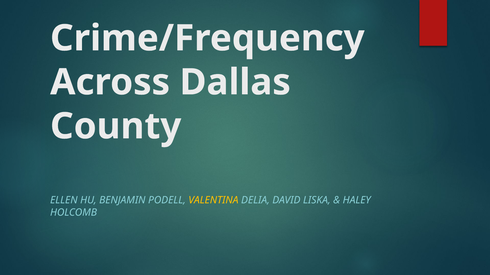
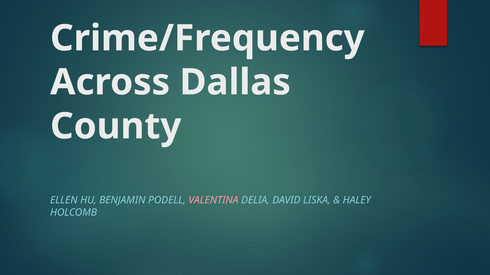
VALENTINA colour: yellow -> pink (213, 201)
